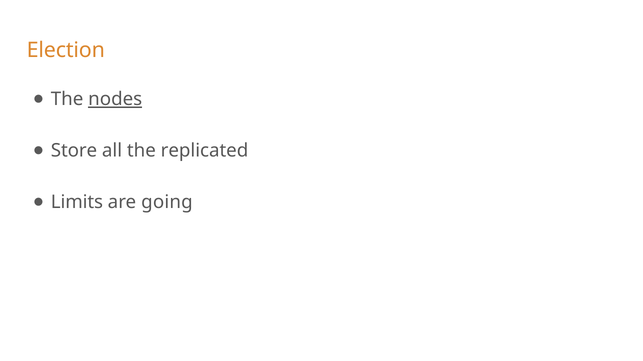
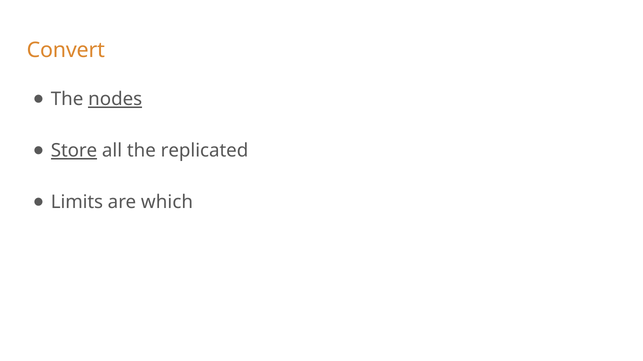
Election: Election -> Convert (66, 50)
Store underline: none -> present (74, 151)
going: going -> which (167, 203)
